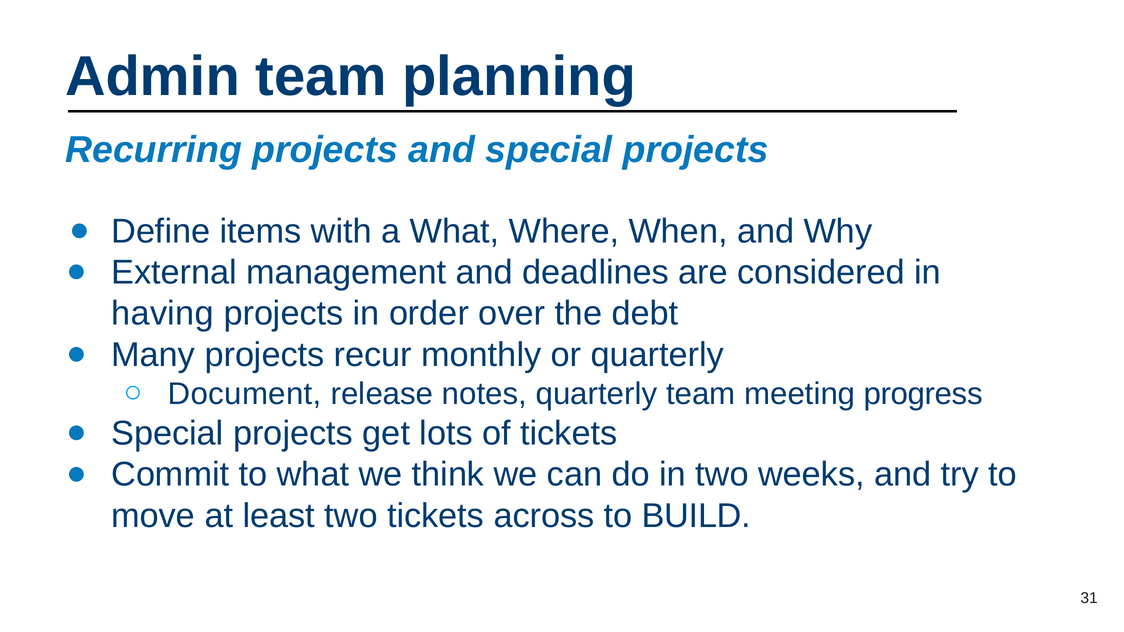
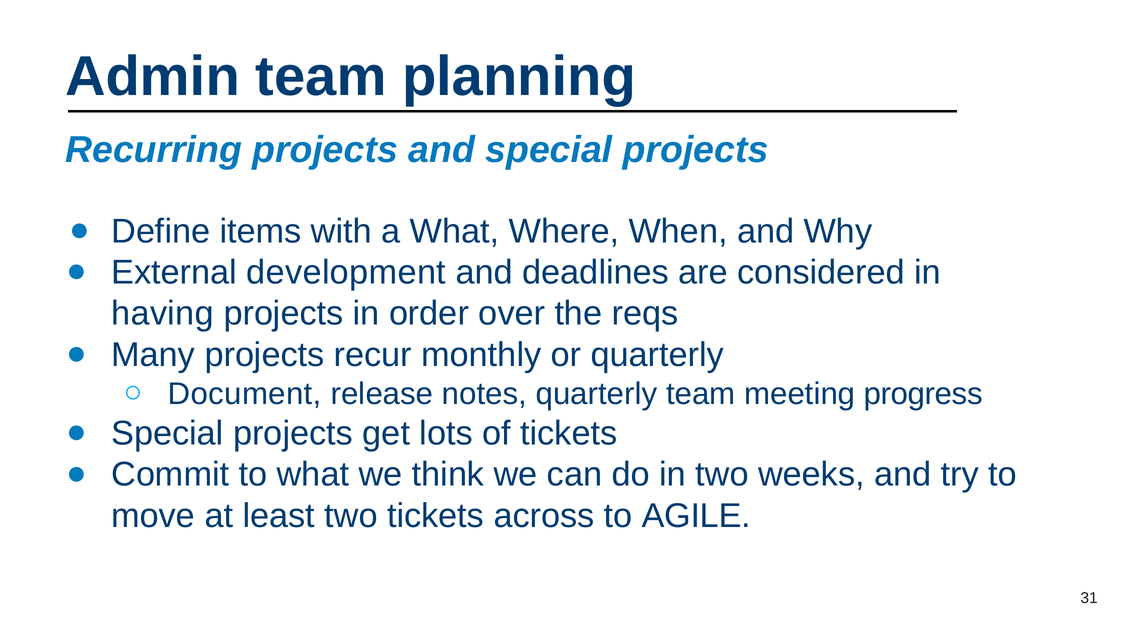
management: management -> development (346, 273)
debt: debt -> reqs (645, 314)
BUILD: BUILD -> AGILE (696, 516)
